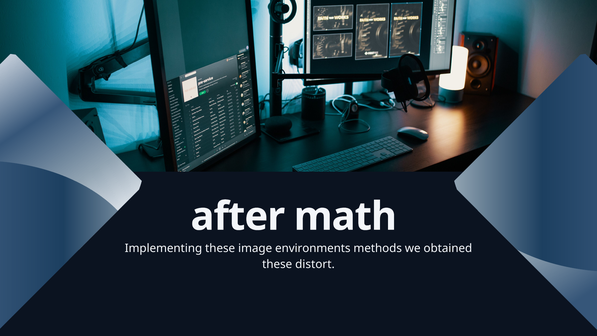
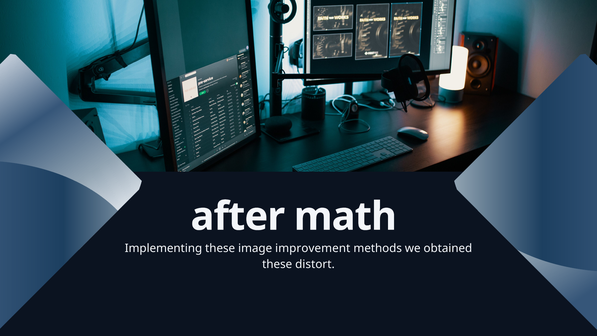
environments: environments -> improvement (313, 248)
